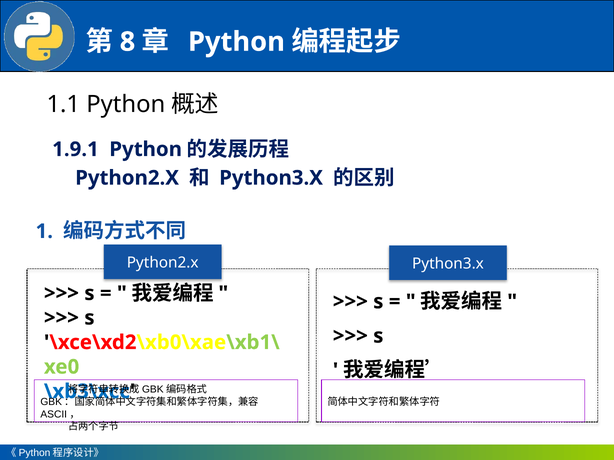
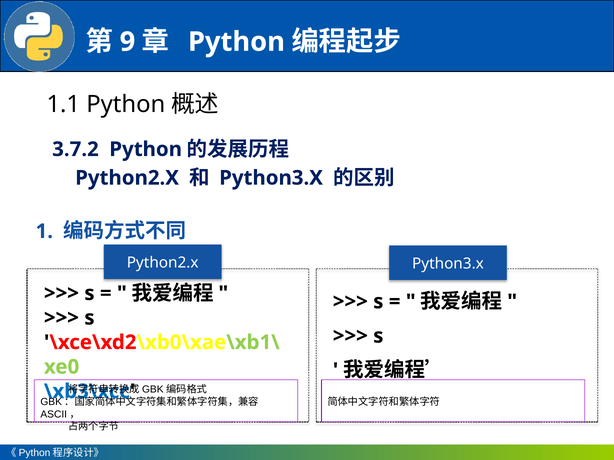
8: 8 -> 9 (127, 42)
1.9.1: 1.9.1 -> 3.7.2 (75, 149)
